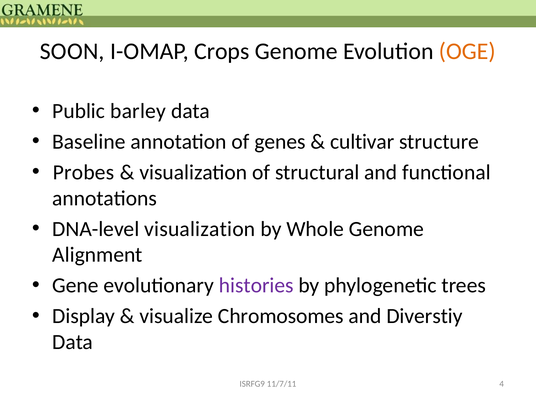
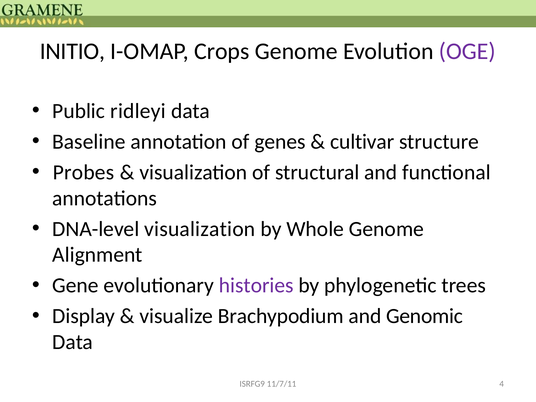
SOON: SOON -> INITIO (72, 51)
OGE colour: orange -> purple (467, 51)
barley: barley -> ridleyi (138, 111)
Chromosomes: Chromosomes -> Brachypodium (281, 316)
Diverstiy: Diverstiy -> Genomic (425, 316)
